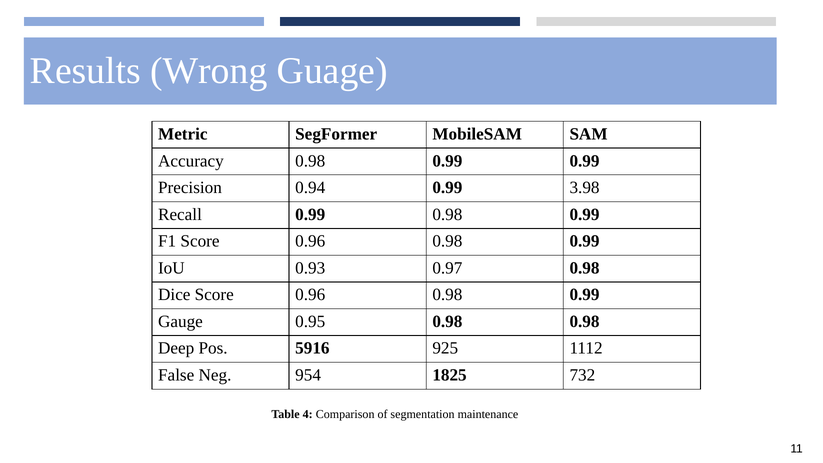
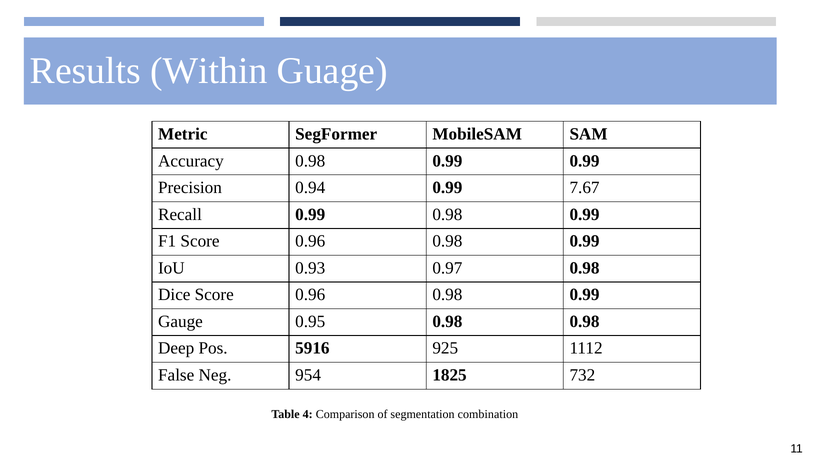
Wrong: Wrong -> Within (209, 71)
3.98: 3.98 -> 7.67 (585, 188)
maintenance: maintenance -> combination (488, 414)
